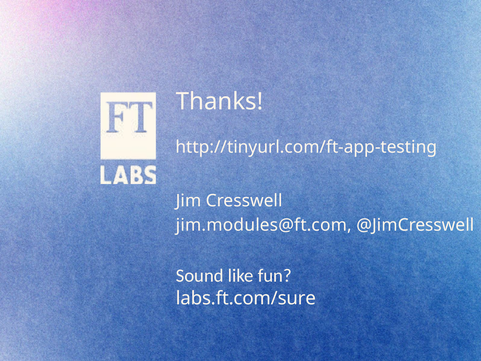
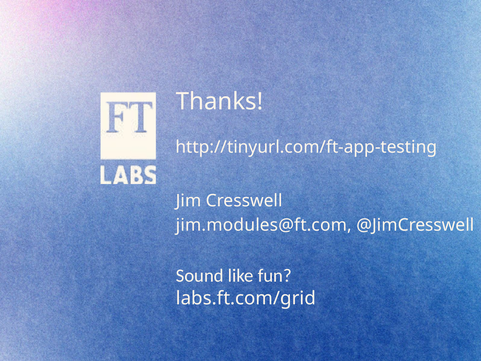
labs.ft.com/sure: labs.ft.com/sure -> labs.ft.com/grid (246, 298)
